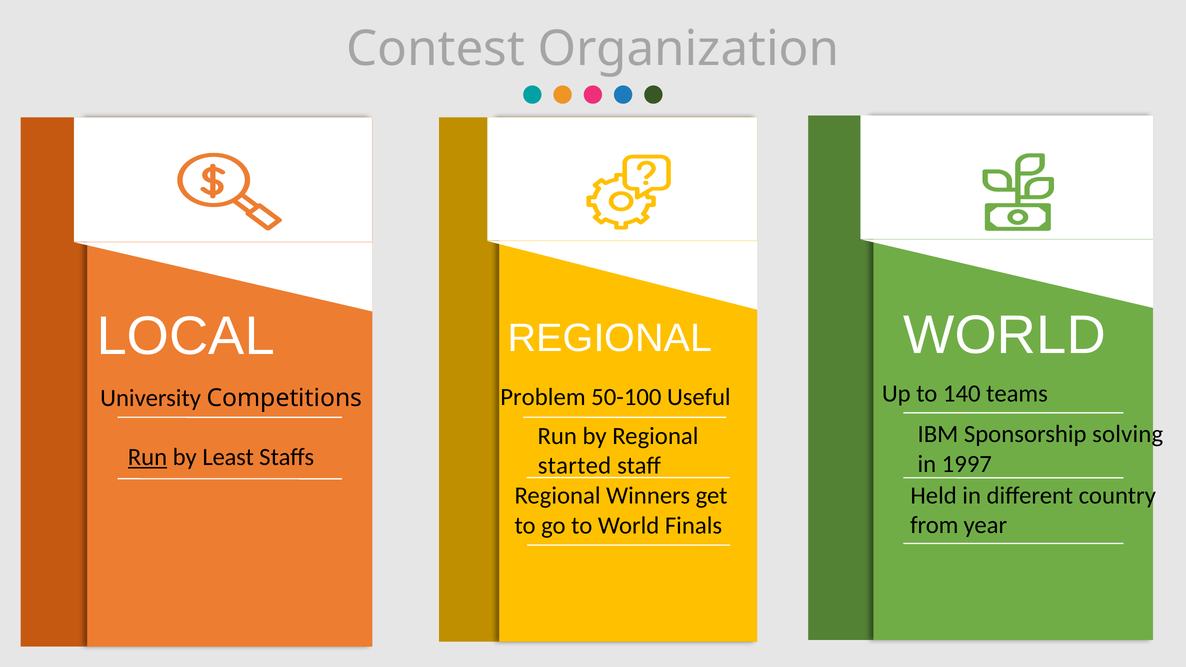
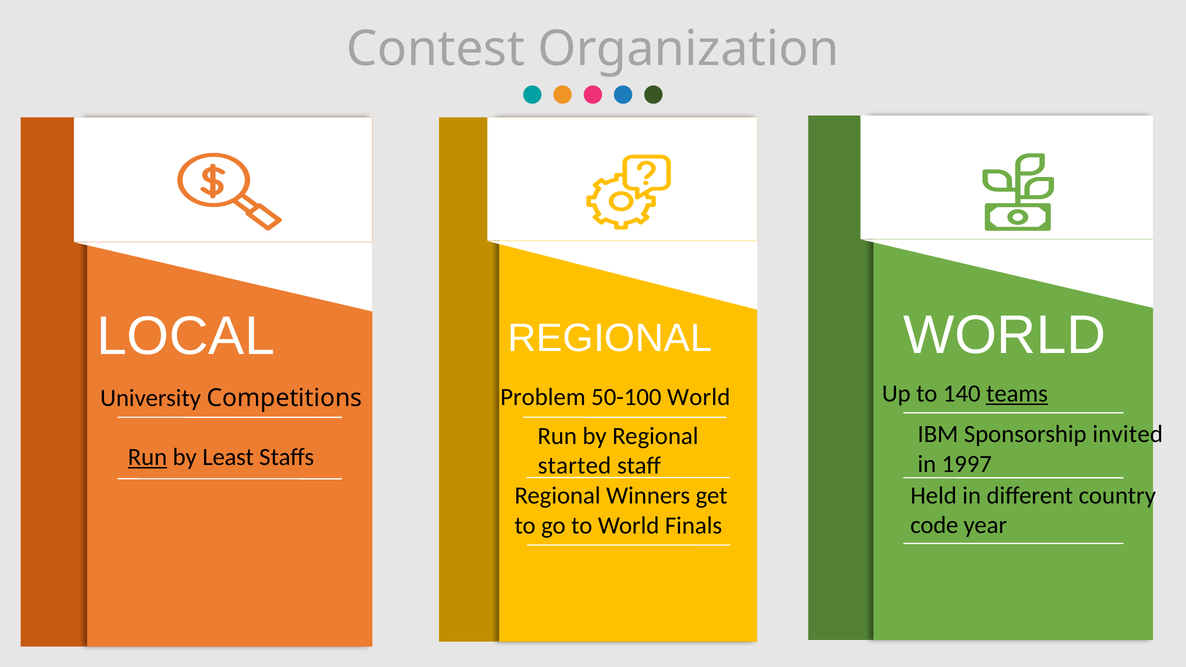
teams underline: none -> present (1017, 394)
50-100 Useful: Useful -> World (699, 397)
solving: solving -> invited (1128, 434)
from: from -> code (934, 525)
